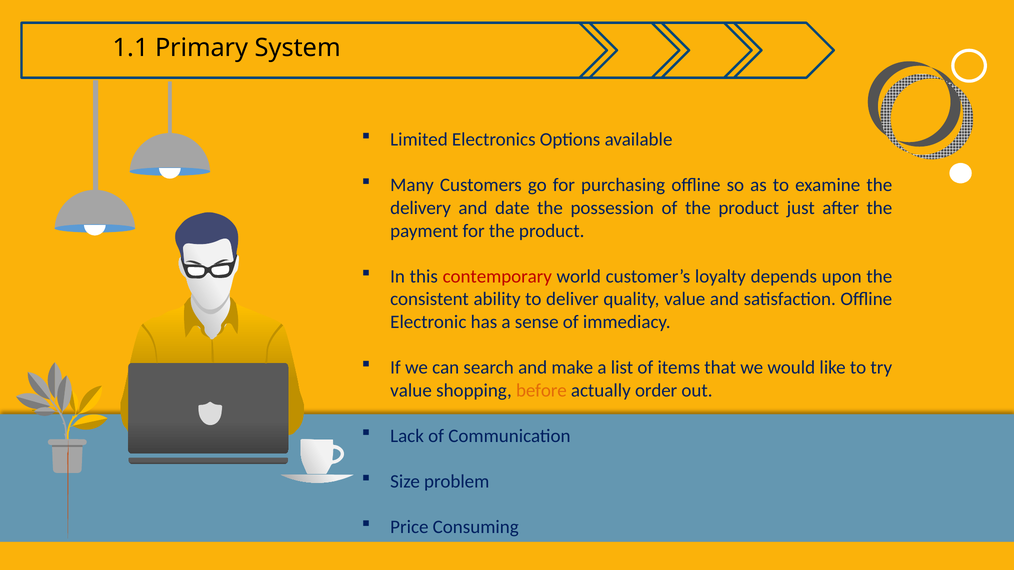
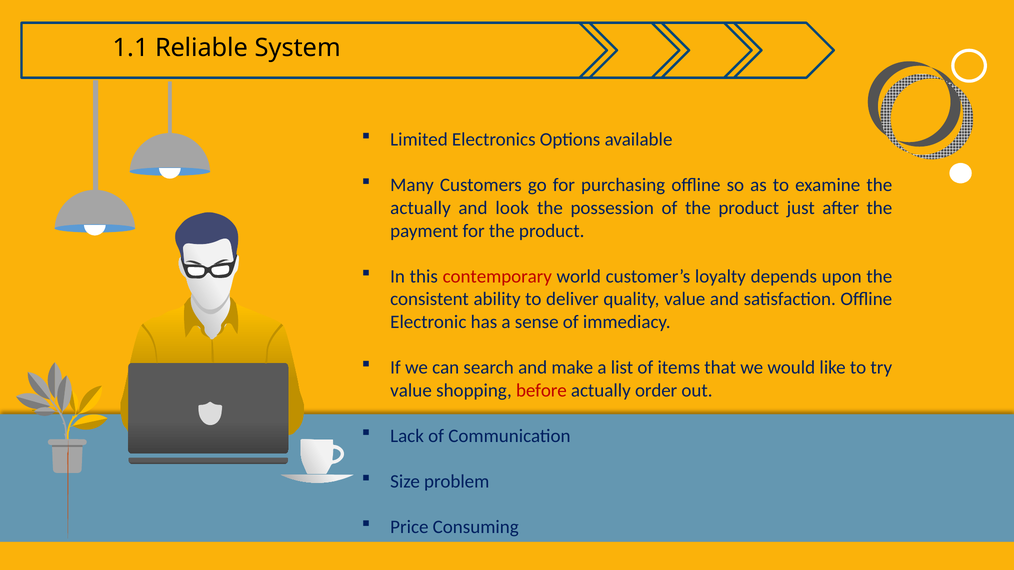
Primary: Primary -> Reliable (202, 48)
delivery: delivery -> actually (420, 208)
date: date -> look (512, 208)
before colour: orange -> red (541, 391)
